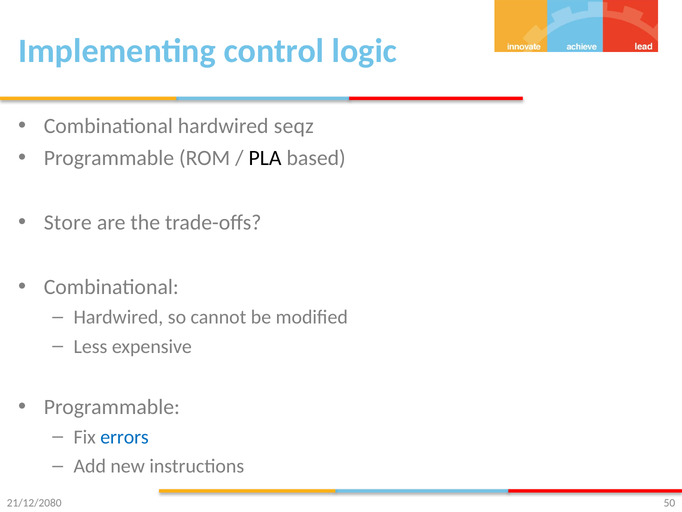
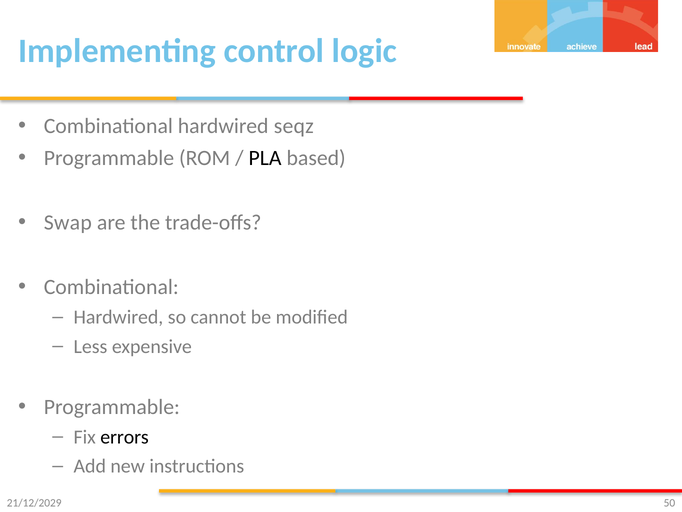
Store: Store -> Swap (68, 222)
errors colour: blue -> black (125, 437)
21/12/2080: 21/12/2080 -> 21/12/2029 (34, 503)
